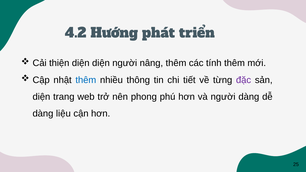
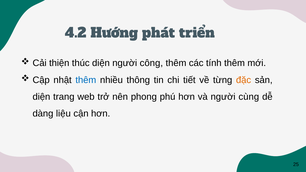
thiện diện: diện -> thúc (81, 63)
nâng: nâng -> công (151, 63)
đặc colour: purple -> orange (244, 80)
người dàng: dàng -> cùng (249, 97)
